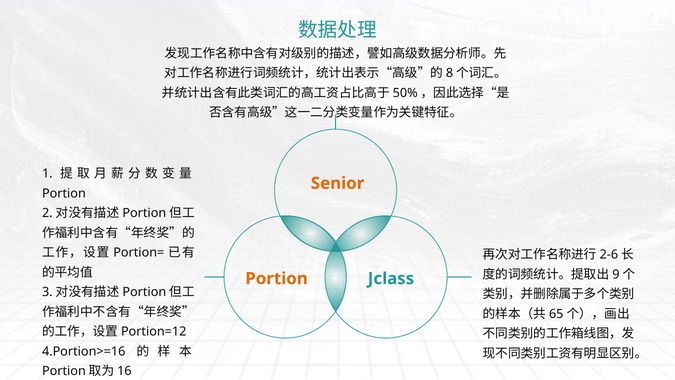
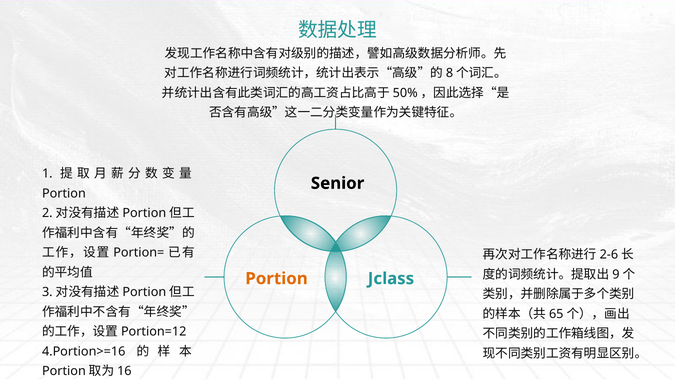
Senior colour: orange -> black (338, 183)
